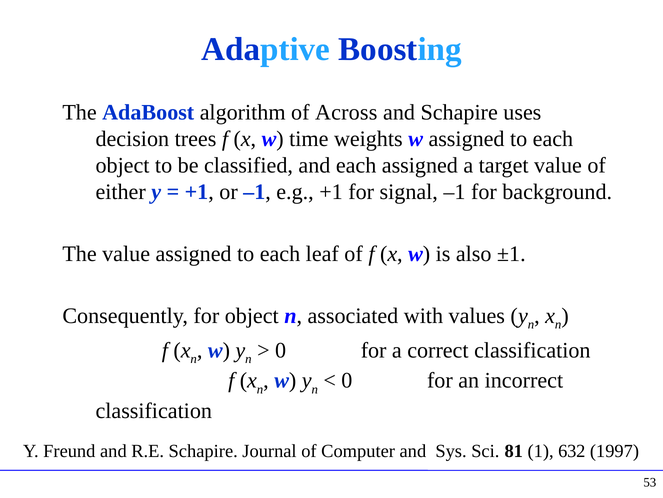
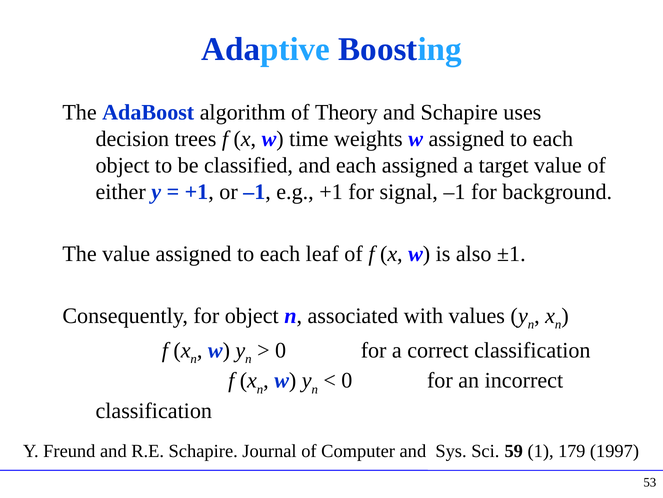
Across: Across -> Theory (346, 112)
81: 81 -> 59 (514, 451)
632: 632 -> 179 (572, 451)
